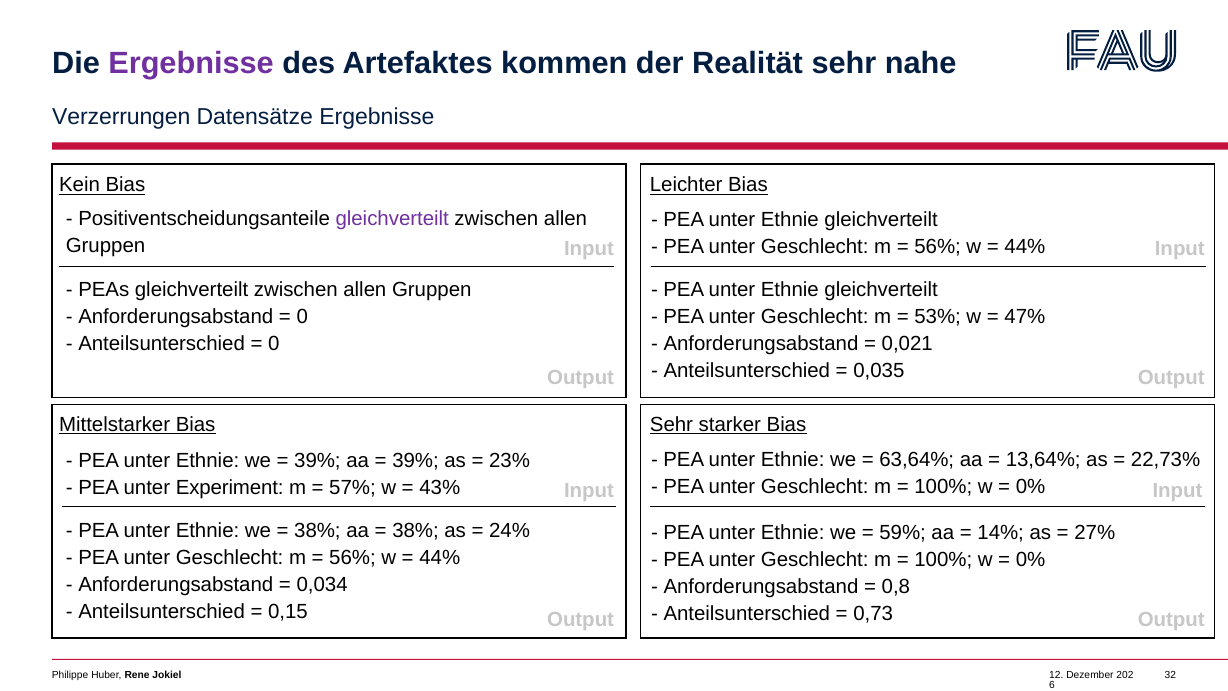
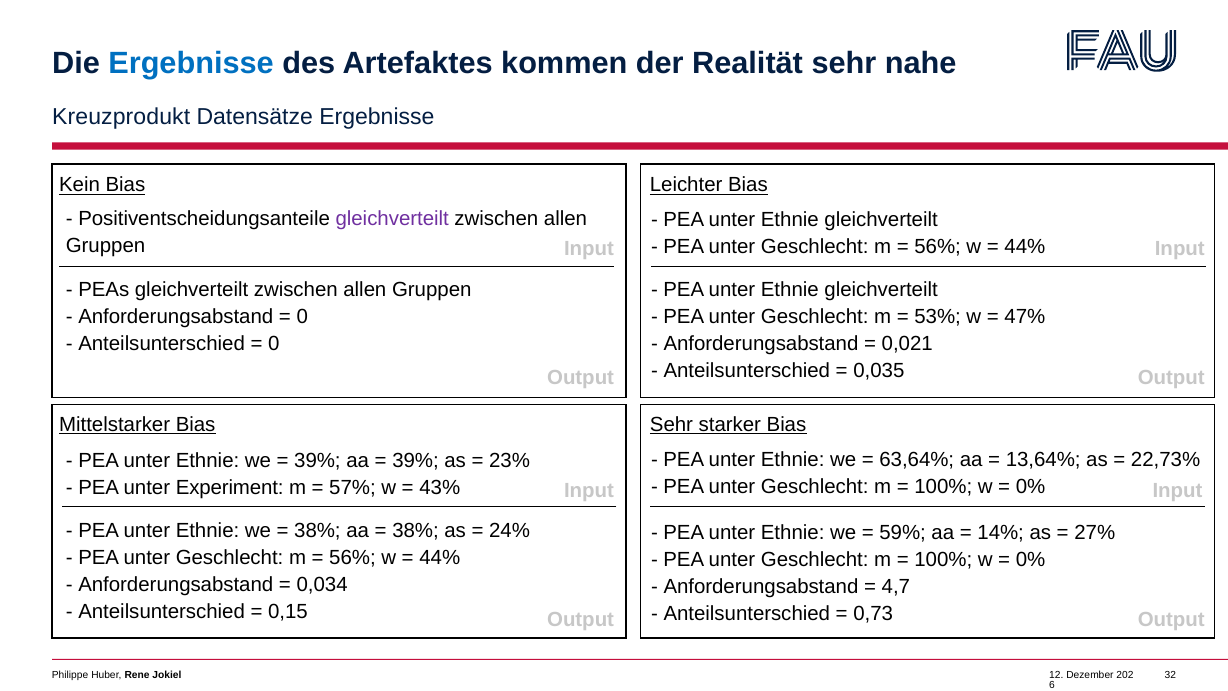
Ergebnisse colour: purple -> blue (191, 64)
Verzerrungen: Verzerrungen -> Kreuzprodukt (121, 117)
0,8: 0,8 -> 4,7 (896, 586)
